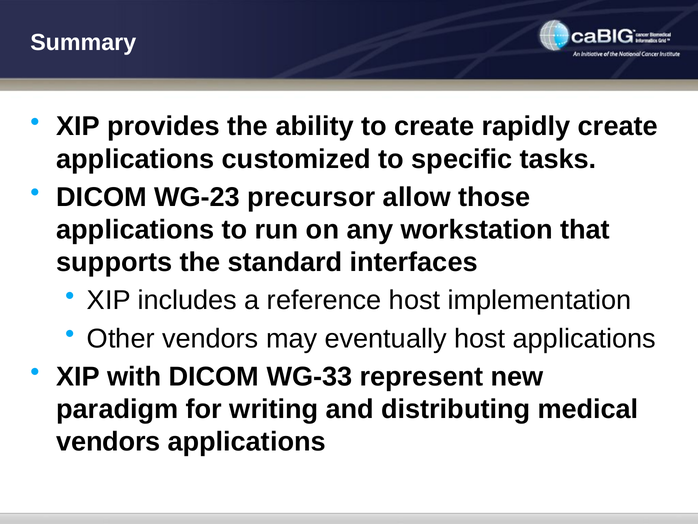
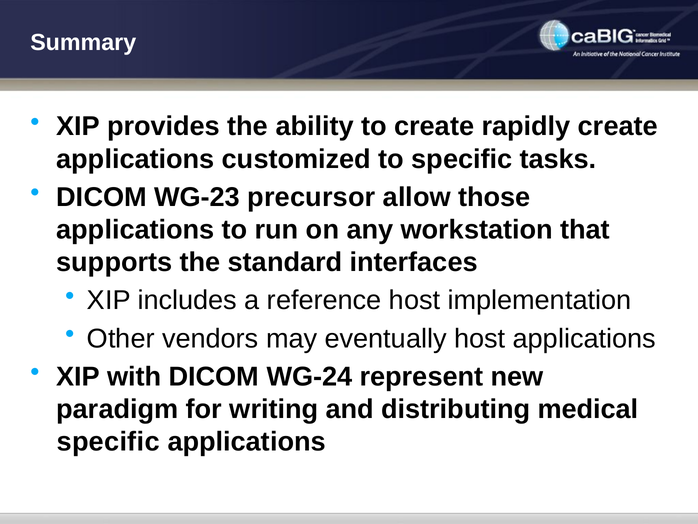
WG-33: WG-33 -> WG-24 (309, 376)
vendors: vendors -> specific (108, 441)
